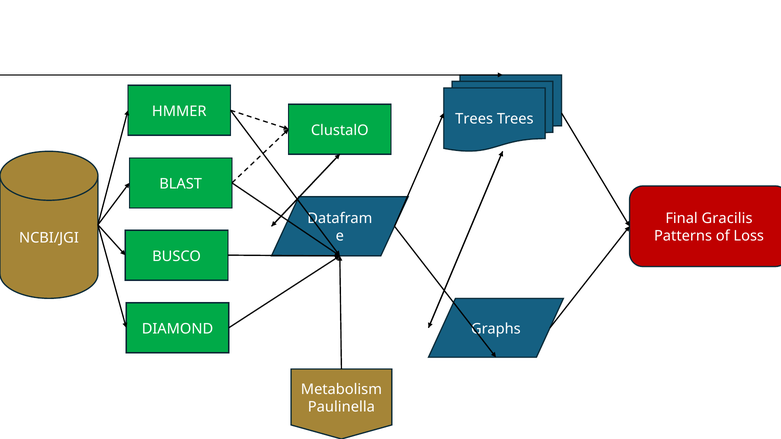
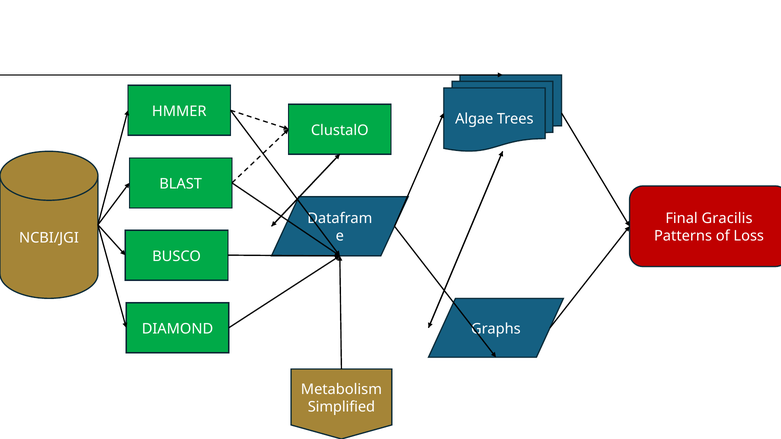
Trees: Trees -> Algae (474, 119)
Paulinella: Paulinella -> Simplified (341, 407)
